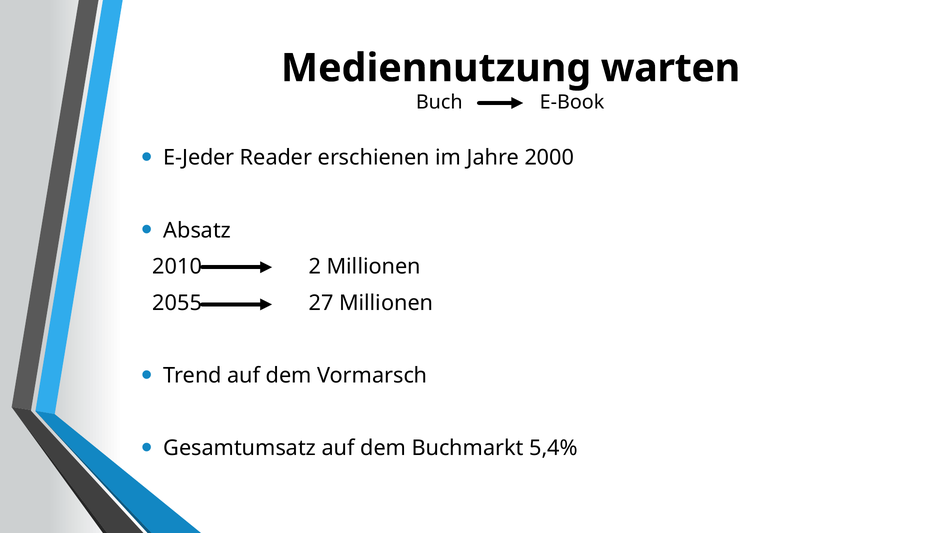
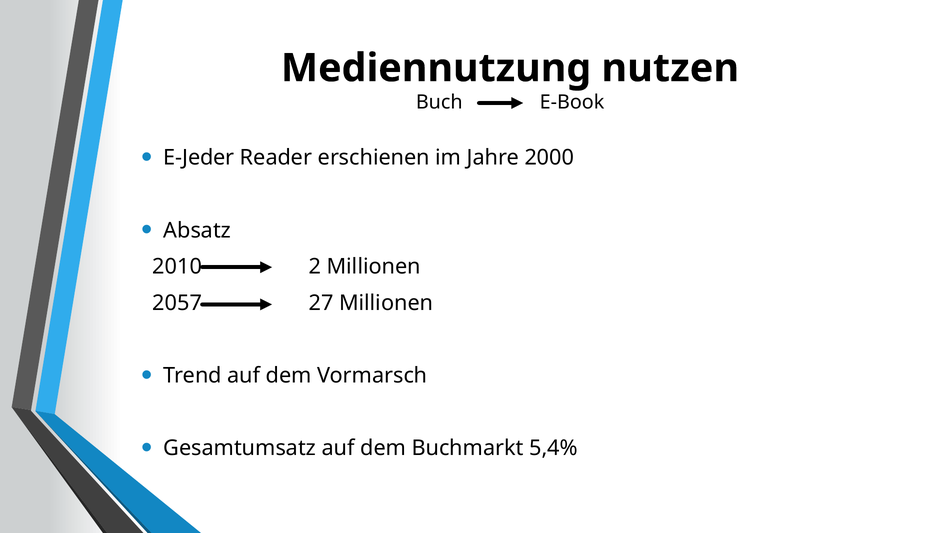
warten: warten -> nutzen (670, 68)
2055: 2055 -> 2057 (177, 303)
